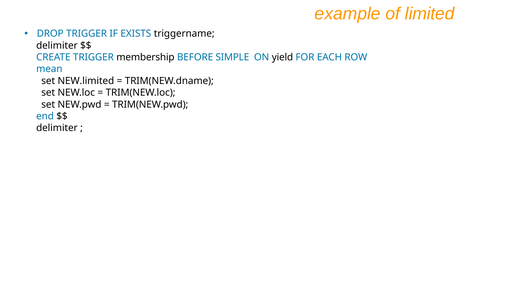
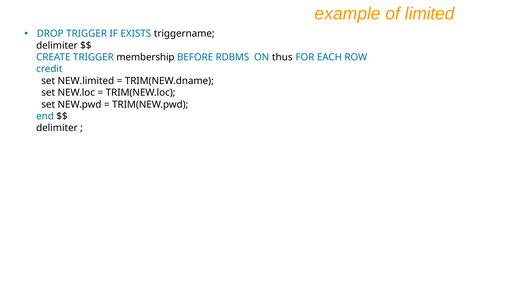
SIMPLE: SIMPLE -> RDBMS (232, 57)
yield: yield -> thus (282, 57)
mean: mean -> credit (49, 69)
